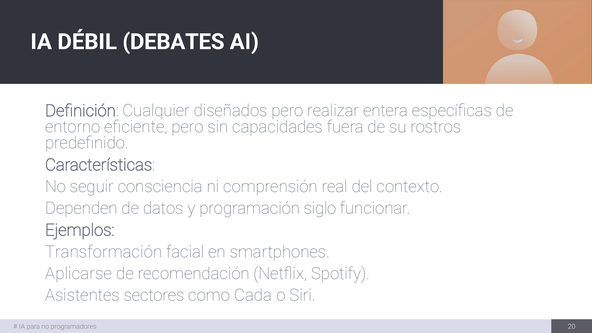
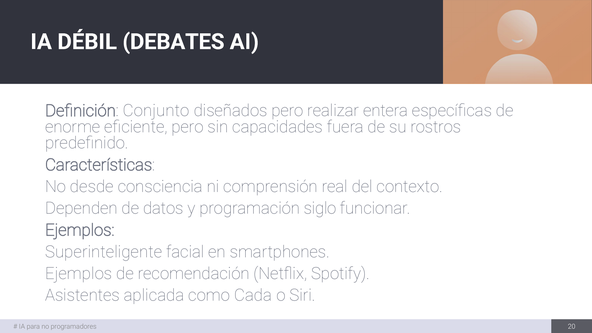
Cualquier: Cualquier -> Conjunto (156, 111)
entorno: entorno -> enorme (73, 127)
seguir: seguir -> desde (92, 187)
Transformación: Transformación -> Superinteligente (104, 252)
Aplicarse: Aplicarse -> Ejemplos (79, 274)
sectores: sectores -> aplicada (154, 295)
